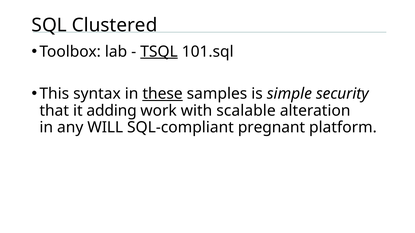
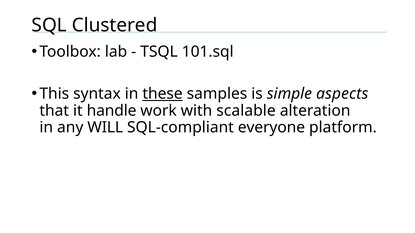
TSQL underline: present -> none (159, 52)
security: security -> aspects (342, 94)
adding: adding -> handle (112, 111)
pregnant: pregnant -> everyone (271, 128)
